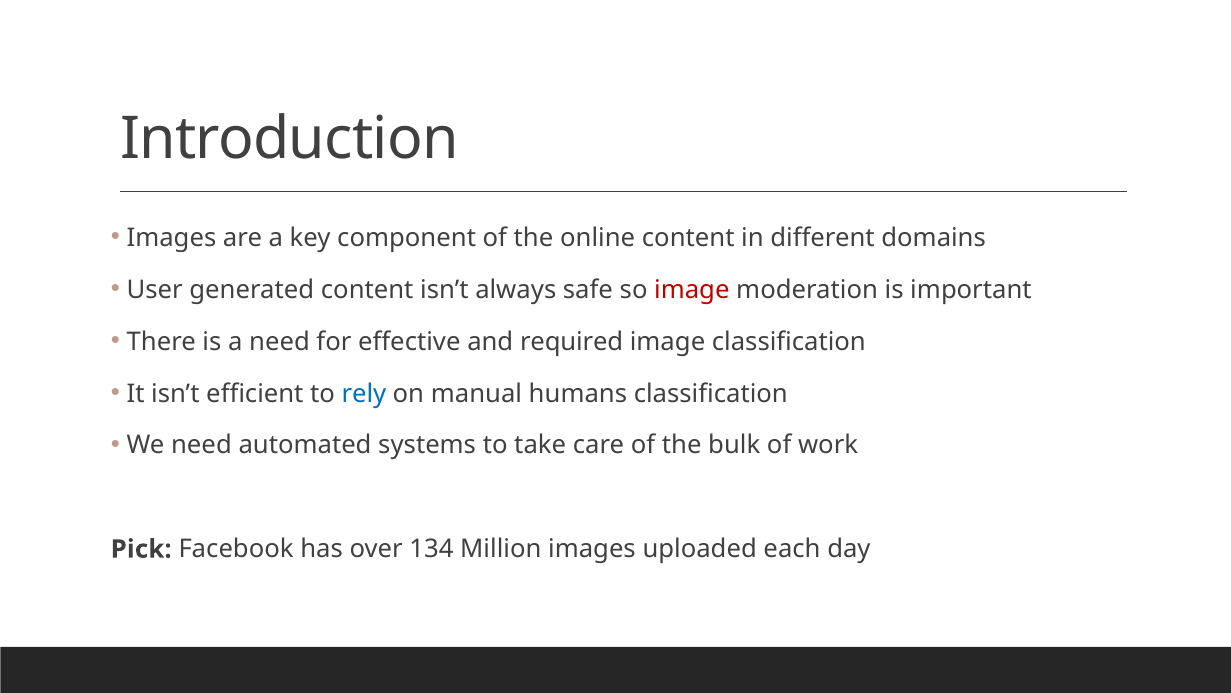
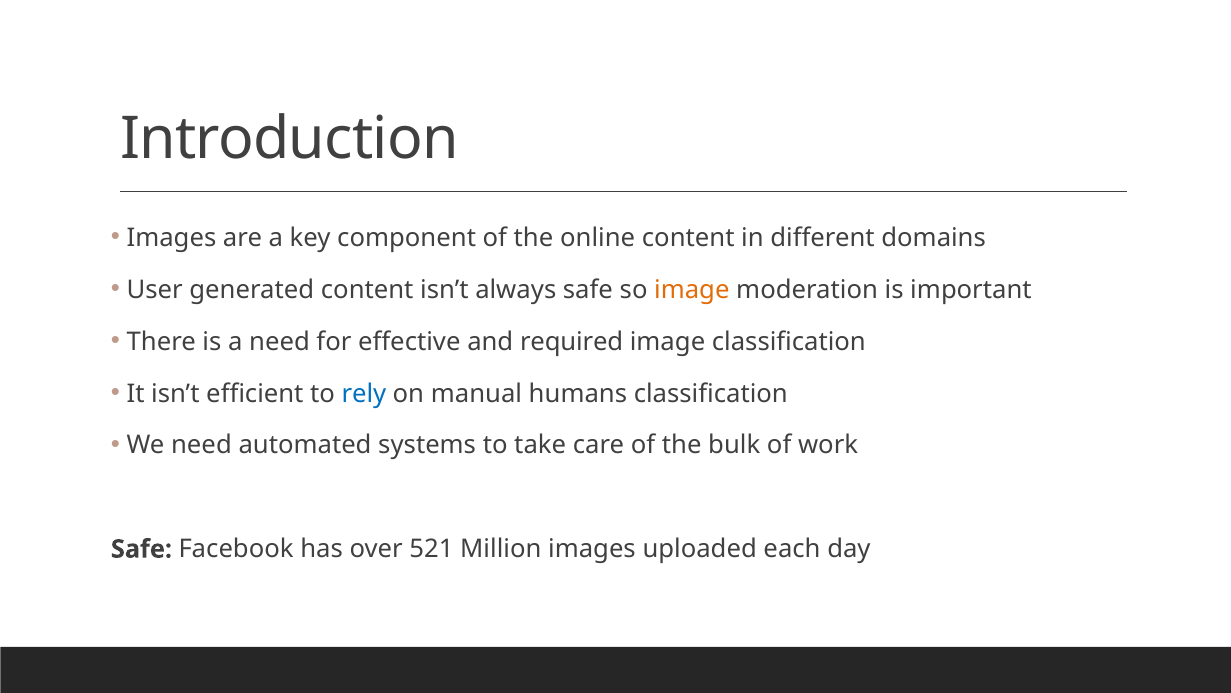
image colour: red -> orange (692, 290)
Pick: Pick -> Safe (141, 549)
134: 134 -> 521 (431, 549)
